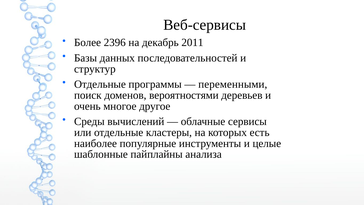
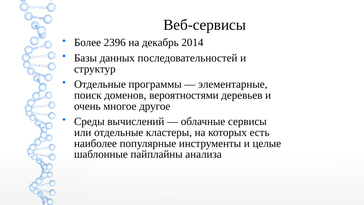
2011: 2011 -> 2014 (192, 43)
переменными: переменными -> элементарные (233, 84)
